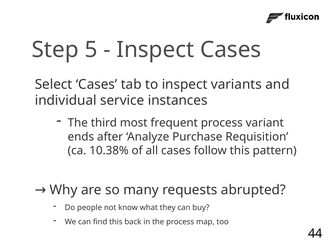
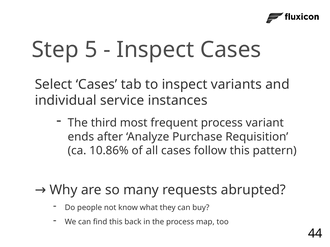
10.38%: 10.38% -> 10.86% (109, 151)
